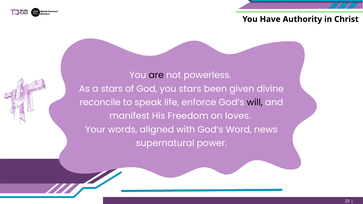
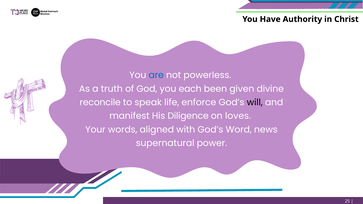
are colour: black -> blue (156, 75)
a stars: stars -> truth (112, 89)
you stars: stars -> each (190, 89)
Freedom: Freedom -> Diligence (188, 116)
